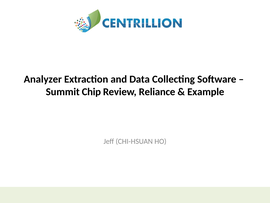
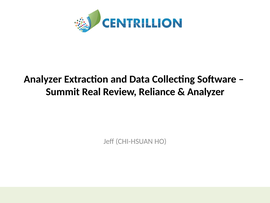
Chip: Chip -> Real (91, 92)
Example: Example -> Analyzer (206, 92)
